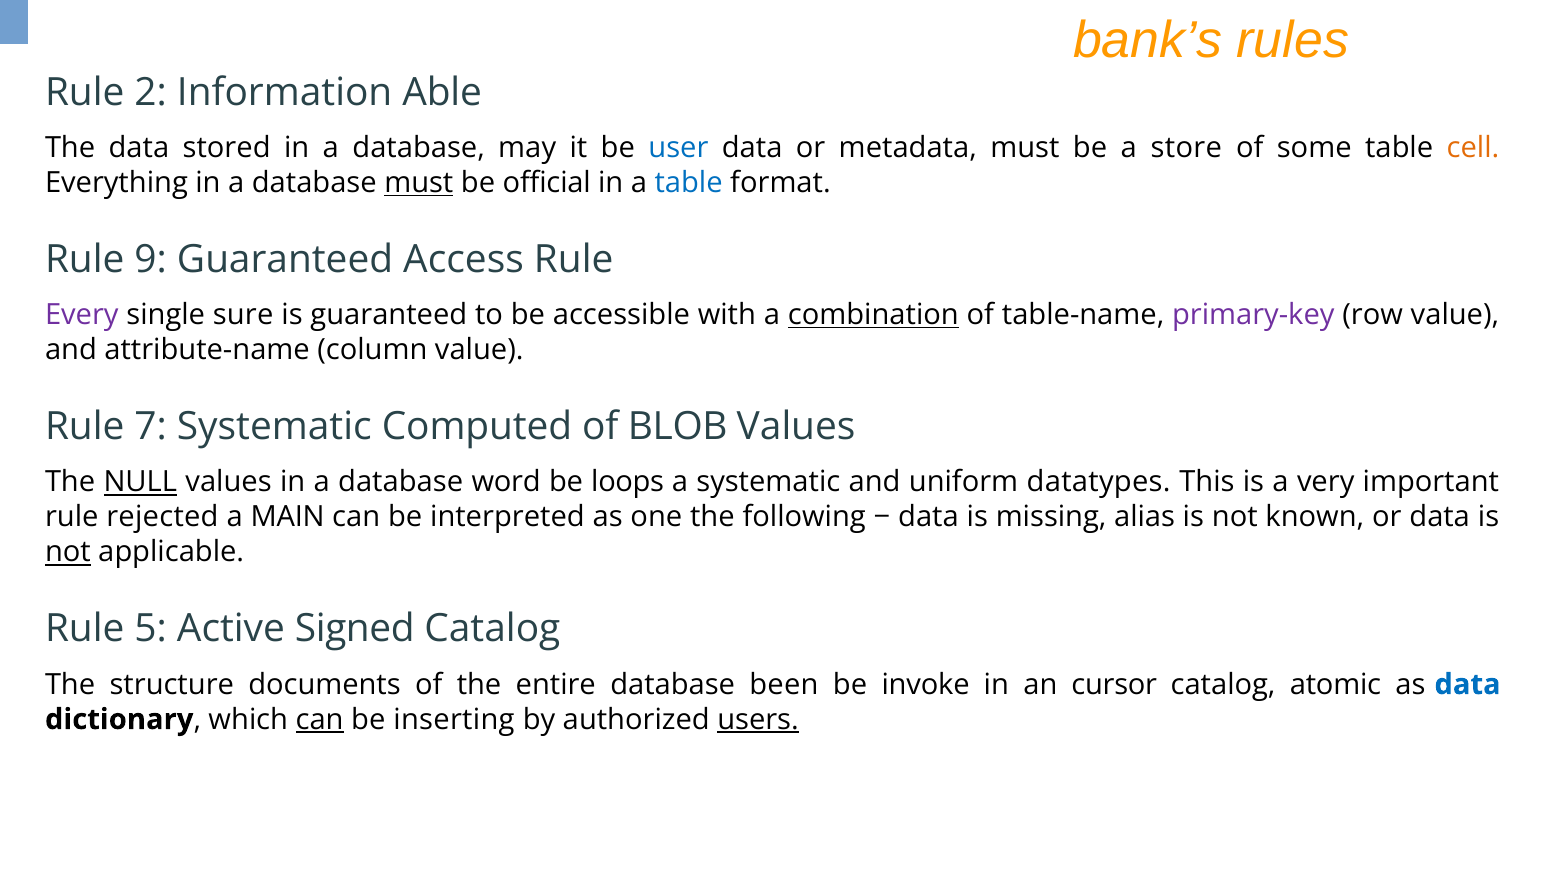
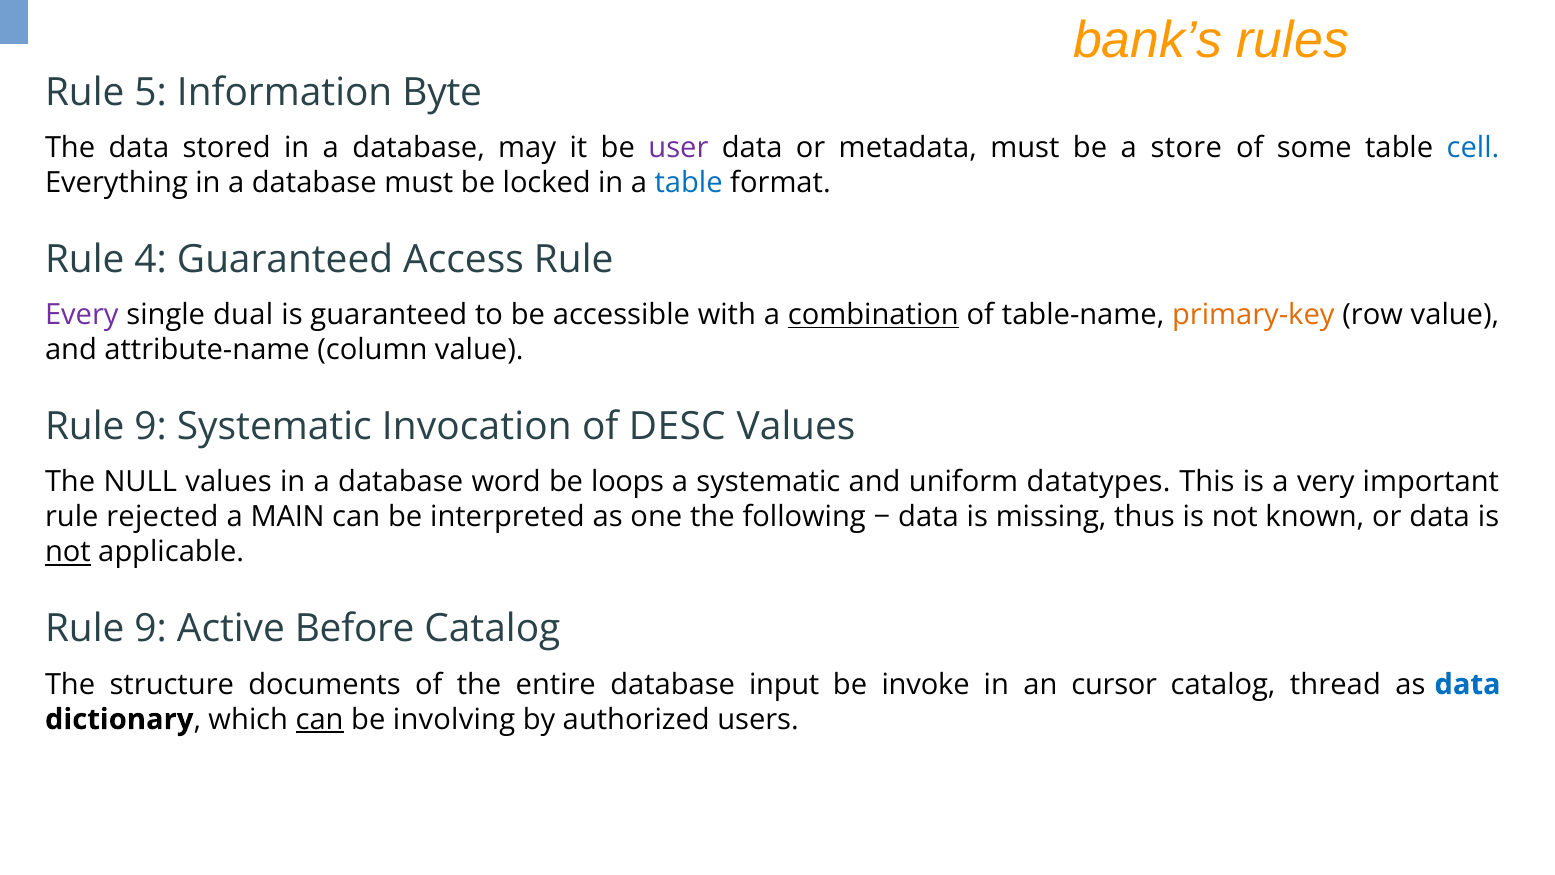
2: 2 -> 5 (151, 92)
Able: Able -> Byte (442, 92)
user colour: blue -> purple (678, 148)
cell colour: orange -> blue (1473, 148)
must underline: present -> none (419, 183)
official: official -> locked (547, 183)
9: 9 -> 4 (151, 259)
sure: sure -> dual (243, 315)
primary-key colour: purple -> orange (1253, 315)
7: 7 -> 9 (151, 426)
Computed: Computed -> Invocation (477, 426)
BLOB: BLOB -> DESC (677, 426)
NULL underline: present -> none (140, 482)
alias: alias -> thus (1144, 517)
5: 5 -> 9 (151, 629)
Signed: Signed -> Before (355, 629)
been: been -> input (784, 684)
atomic: atomic -> thread (1335, 684)
inserting: inserting -> involving (454, 719)
users underline: present -> none (758, 719)
